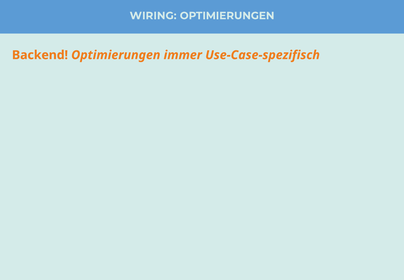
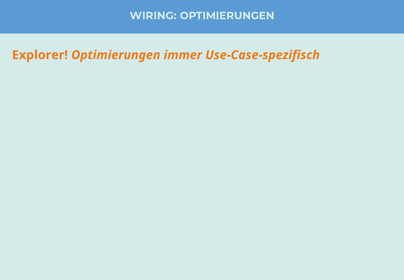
Backend: Backend -> Explorer (40, 55)
